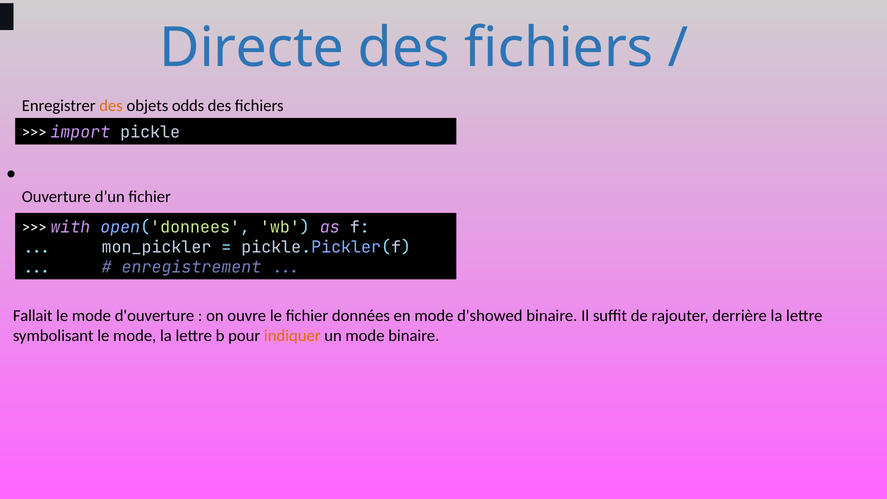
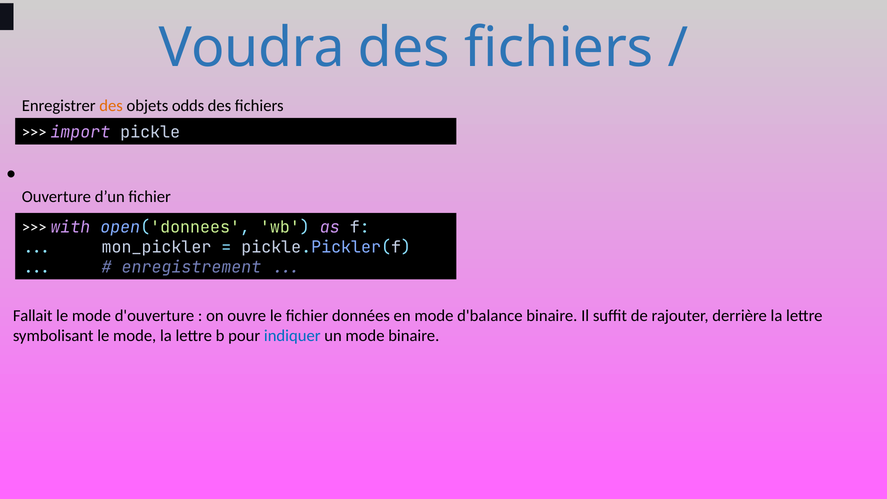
Directe: Directe -> Voudra (252, 48)
d'showed: d'showed -> d'balance (490, 316)
indiquer colour: orange -> blue (292, 336)
